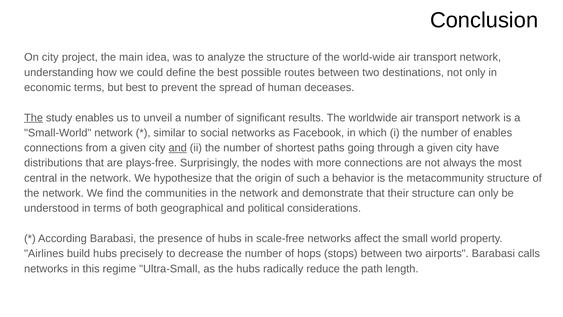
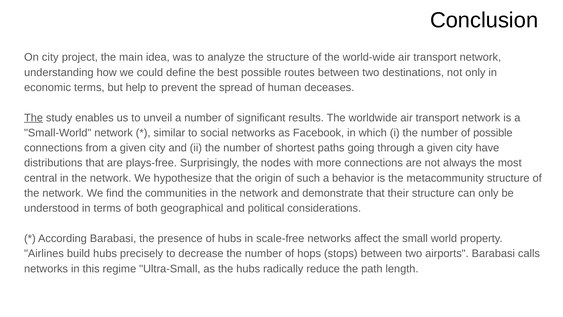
but best: best -> help (136, 87)
of enables: enables -> possible (493, 133)
and underline: present -> none (178, 148)
